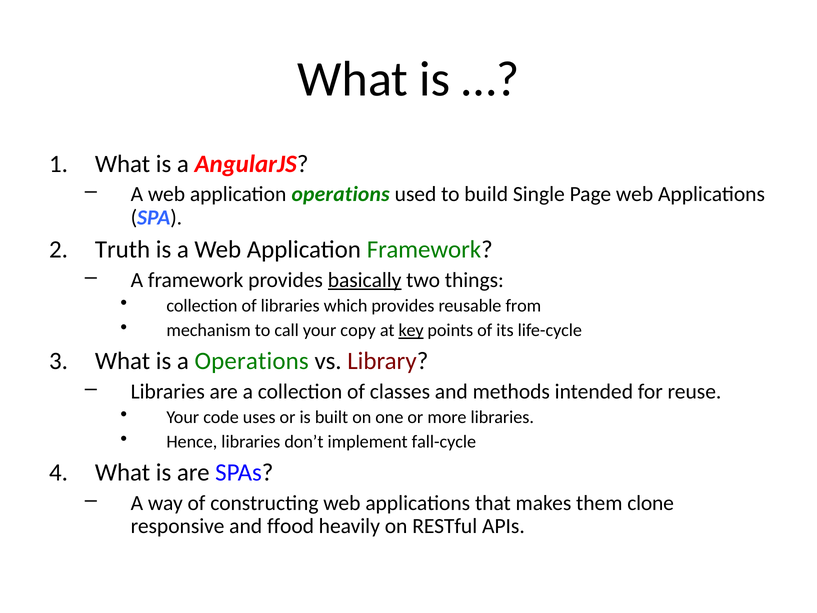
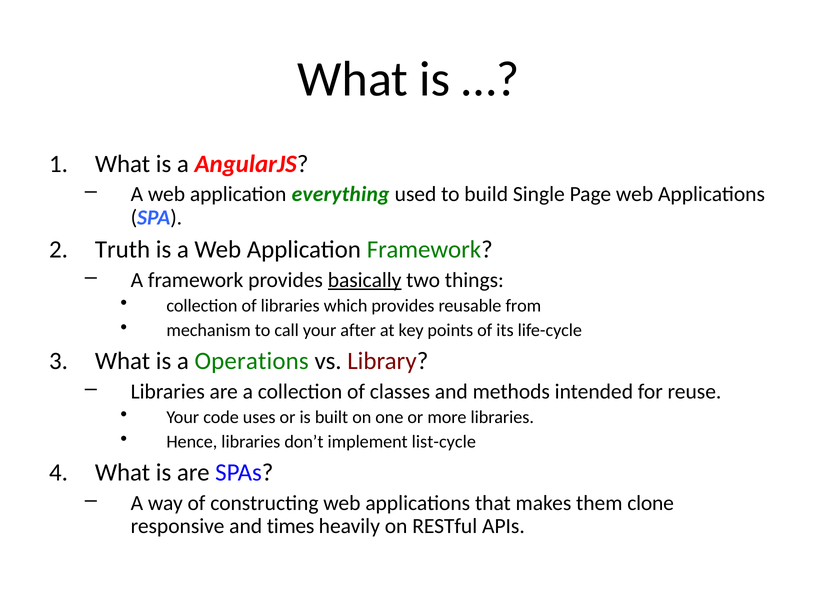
application operations: operations -> everything (341, 194)
copy: copy -> after (358, 330)
key underline: present -> none (411, 330)
fall-cycle: fall-cycle -> list-cycle (444, 442)
ffood: ffood -> times (291, 526)
